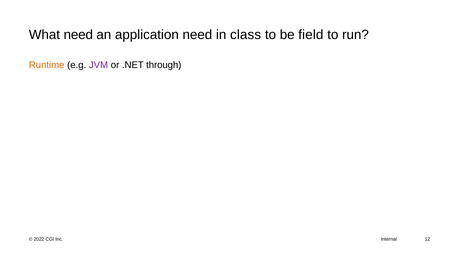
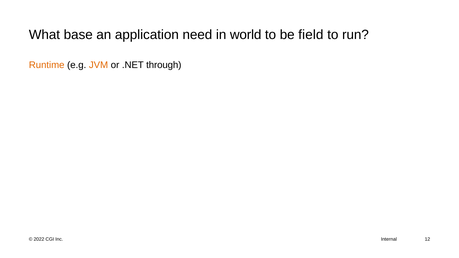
What need: need -> base (78, 35)
class: class -> world (246, 35)
JVM colour: purple -> orange (99, 65)
